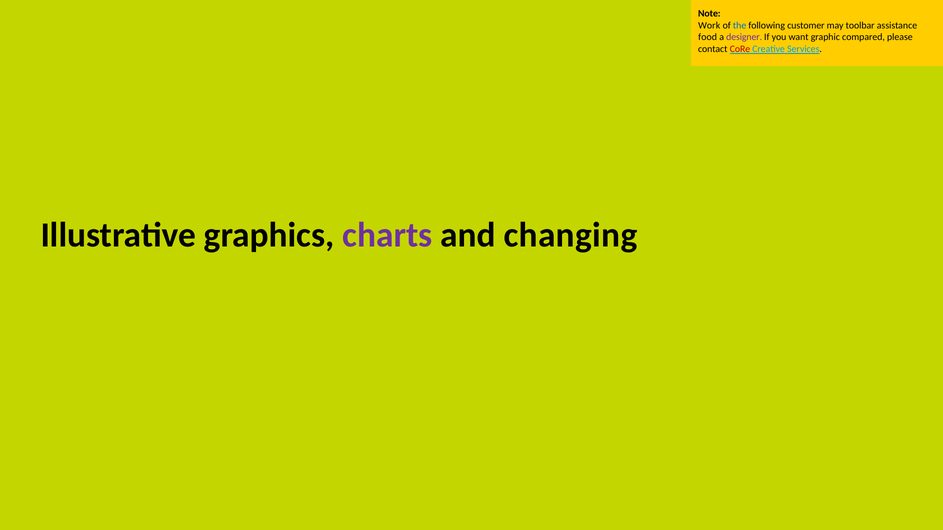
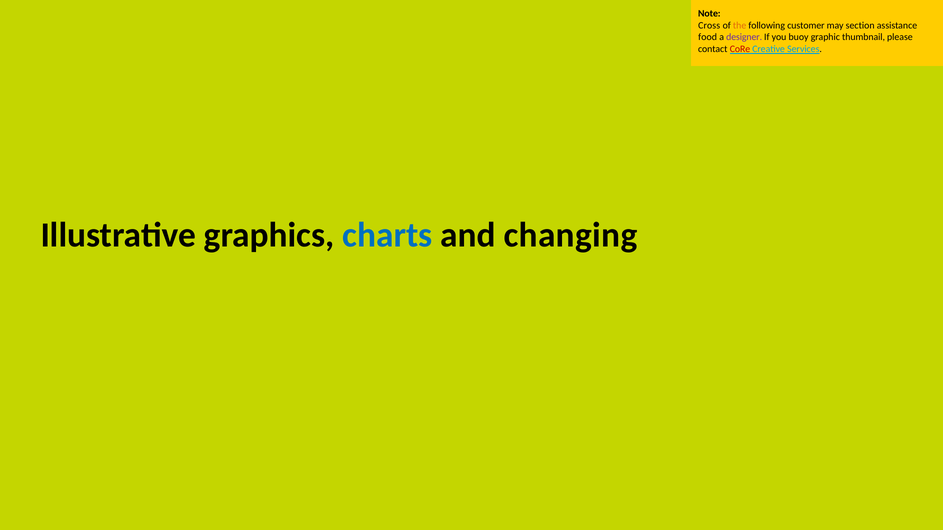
Work: Work -> Cross (709, 25)
the colour: blue -> orange (740, 25)
toolbar: toolbar -> section (860, 25)
want: want -> buoy (799, 37)
compared: compared -> thumbnail (864, 37)
charts colour: purple -> blue (387, 235)
